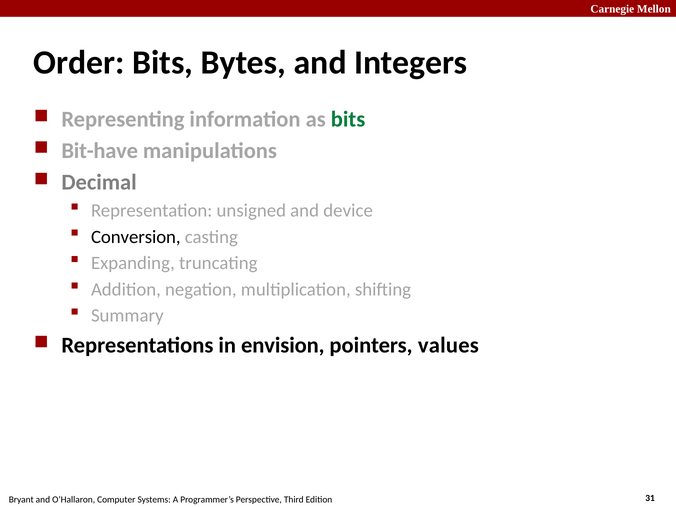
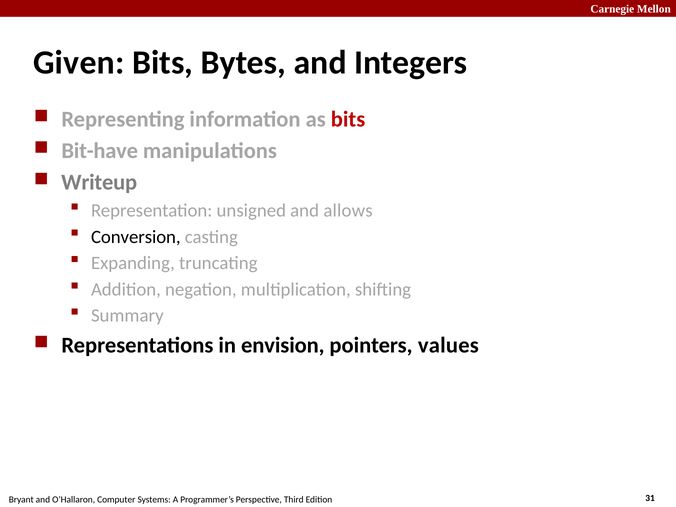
Order: Order -> Given (79, 63)
bits colour: green -> red (348, 119)
Decimal: Decimal -> Writeup (99, 182)
device: device -> allows (348, 211)
